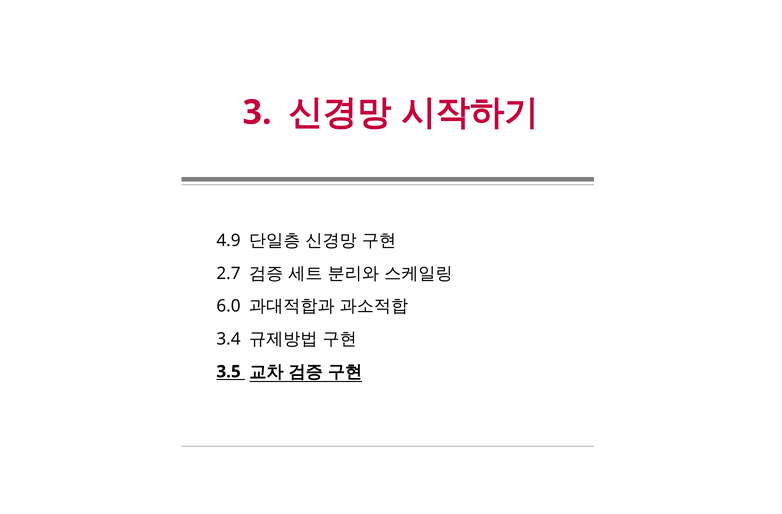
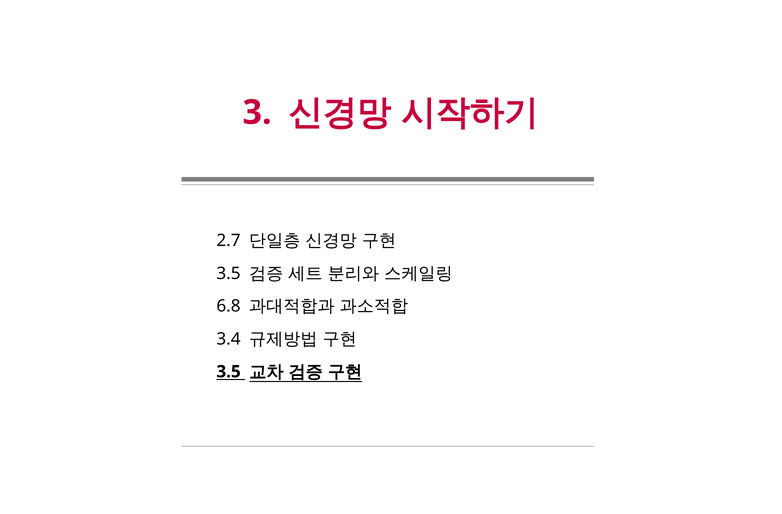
4.9: 4.9 -> 2.7 (229, 240)
2.7: 2.7 -> 3.5 (229, 273)
6.0: 6.0 -> 6.8 (229, 306)
